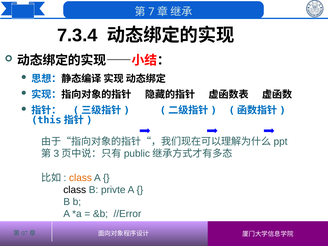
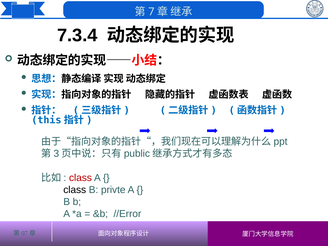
class colour: orange -> red (80, 178)
